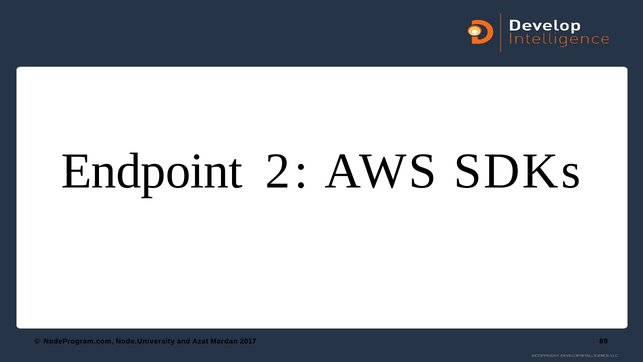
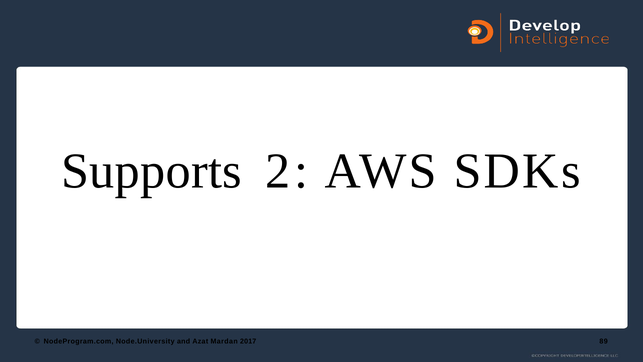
Endpoint: Endpoint -> Supports (152, 171)
